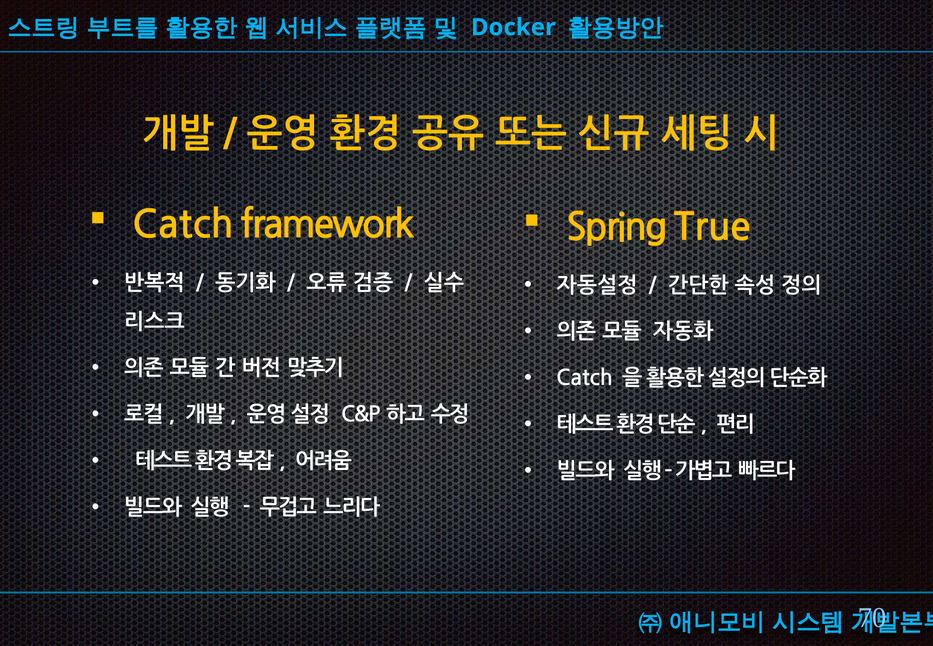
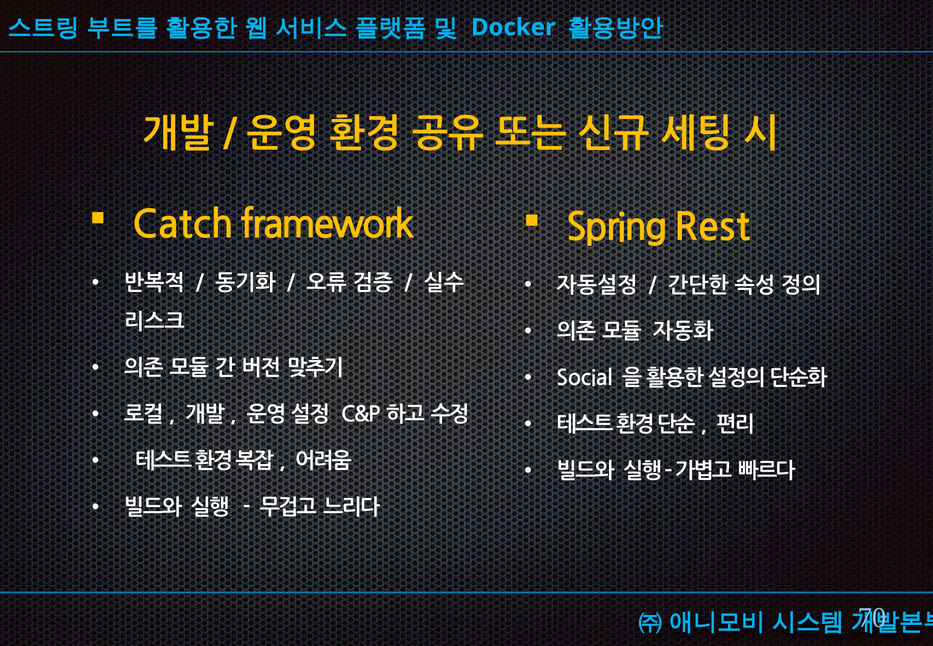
True: True -> Rest (712, 228)
Catch: Catch -> Social (584, 378)
